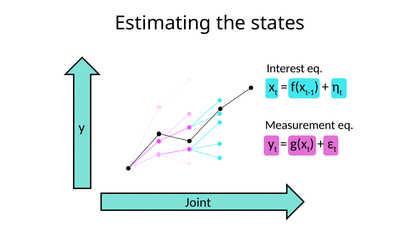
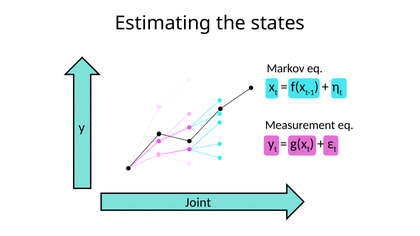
Interest: Interest -> Markov (286, 69)
